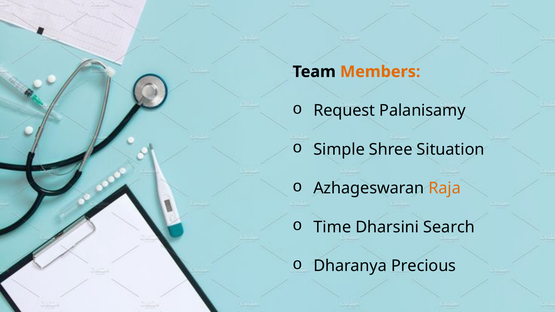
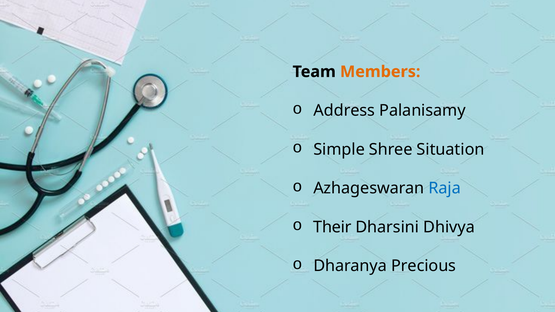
Request: Request -> Address (344, 111)
Raja colour: orange -> blue (445, 188)
Time: Time -> Their (332, 227)
Search: Search -> Dhivya (449, 227)
